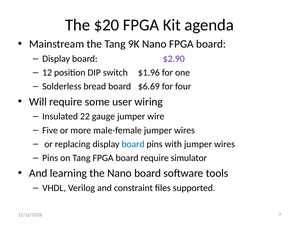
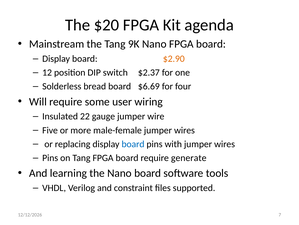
$2.90 colour: purple -> orange (174, 59)
$1.96: $1.96 -> $2.37 (149, 72)
simulator: simulator -> generate (189, 157)
